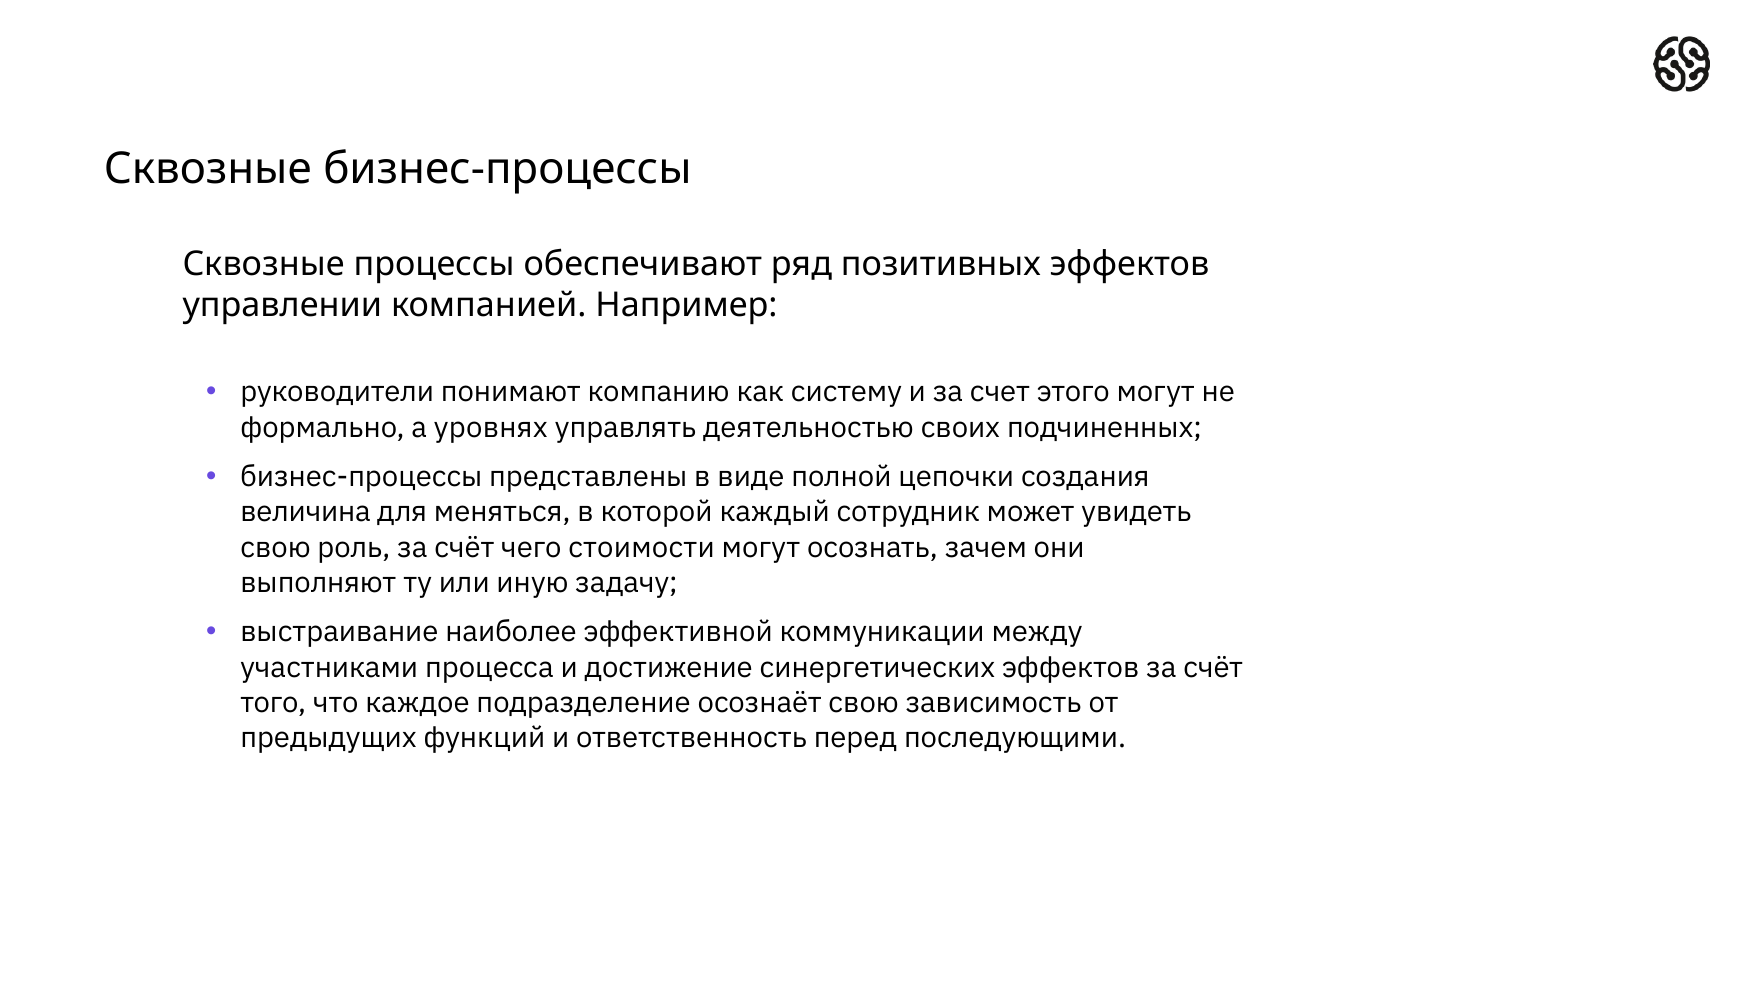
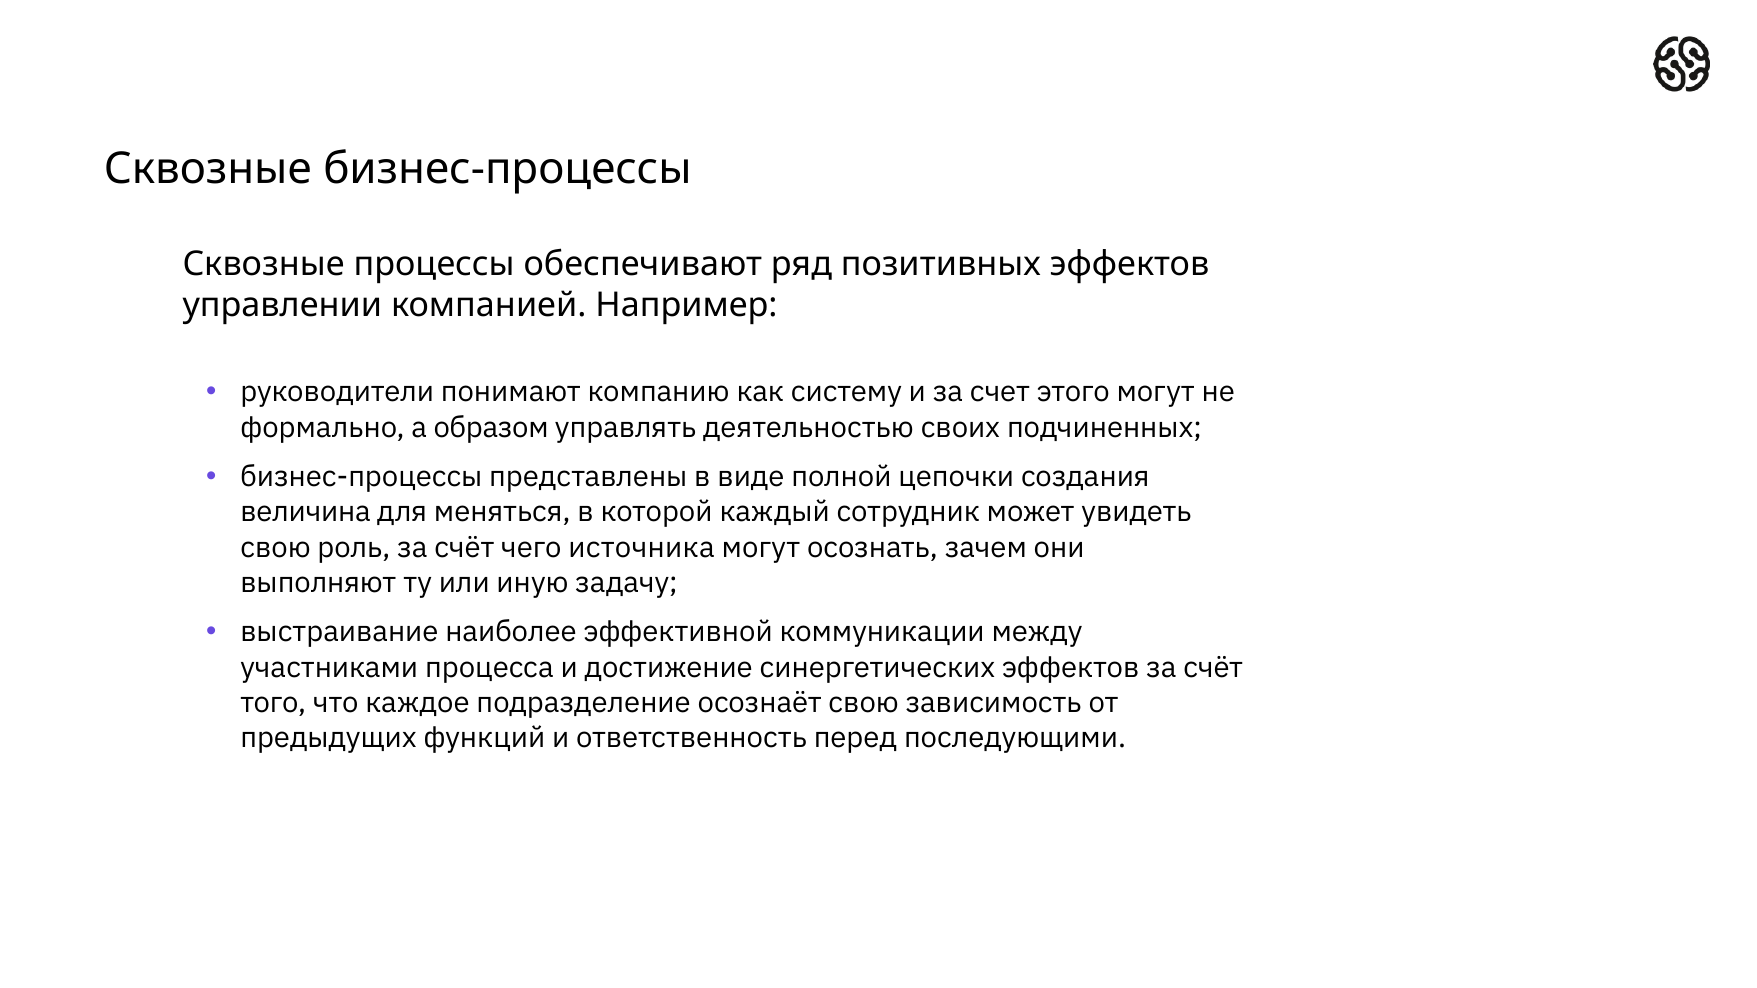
уровнях: уровнях -> образом (491, 428)
стоимости: стоимости -> источника (641, 548)
